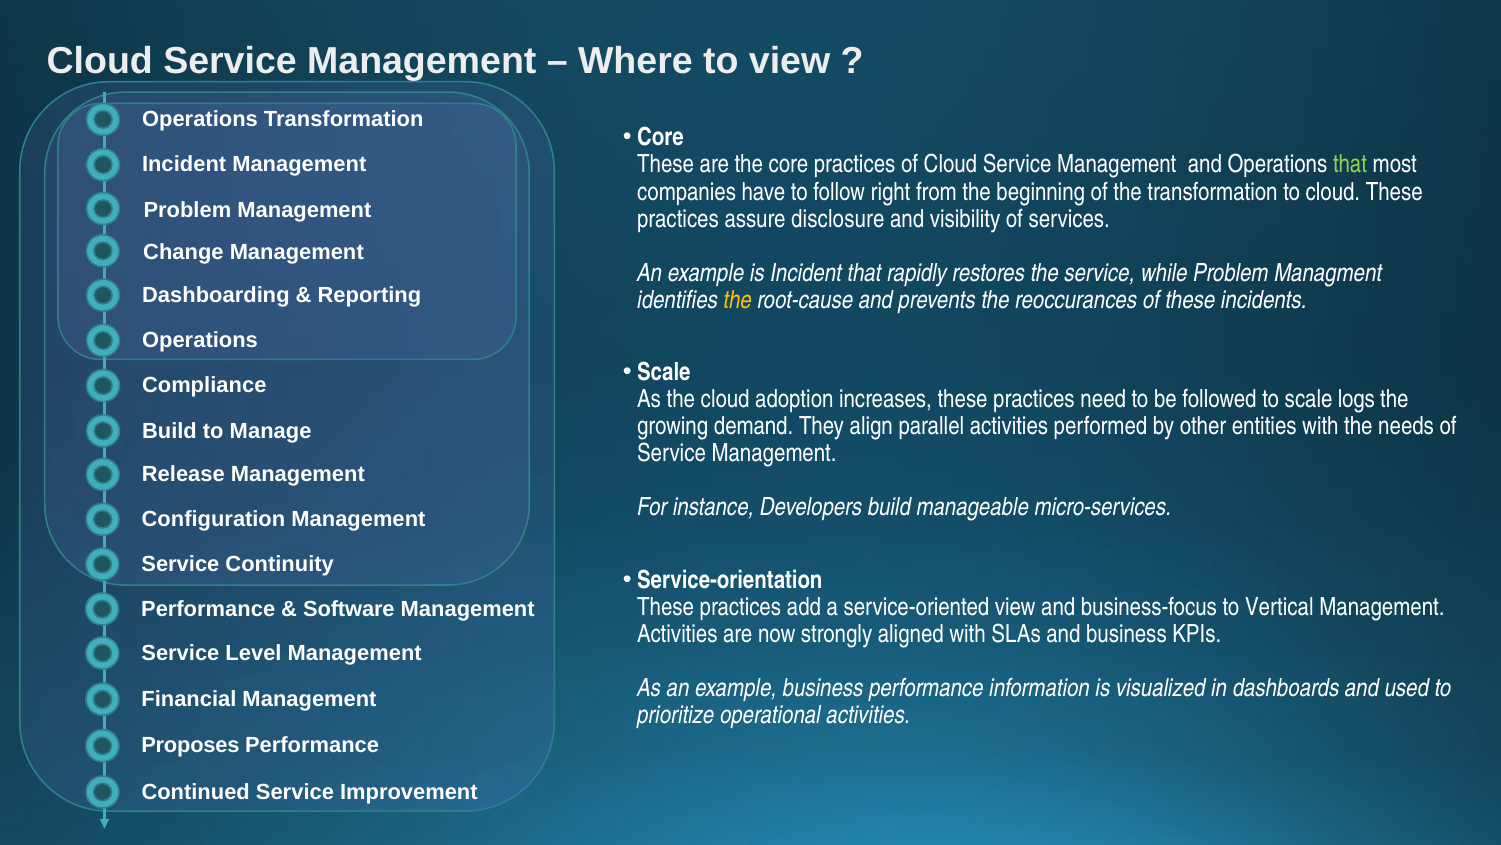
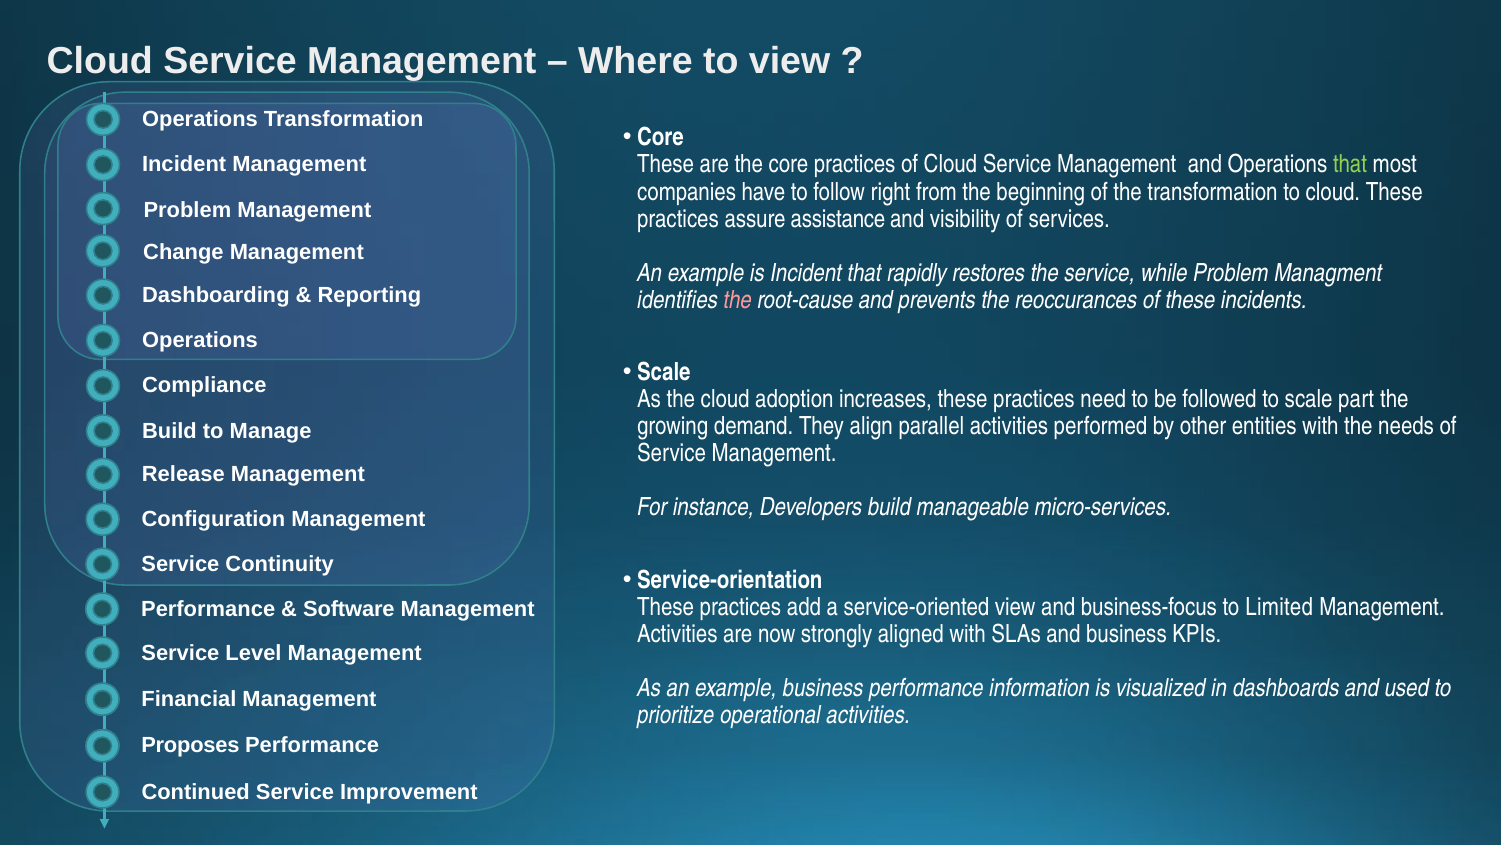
disclosure: disclosure -> assistance (838, 219)
the colour: yellow -> pink (738, 300)
logs: logs -> part (1356, 399)
Vertical: Vertical -> Limited (1279, 607)
